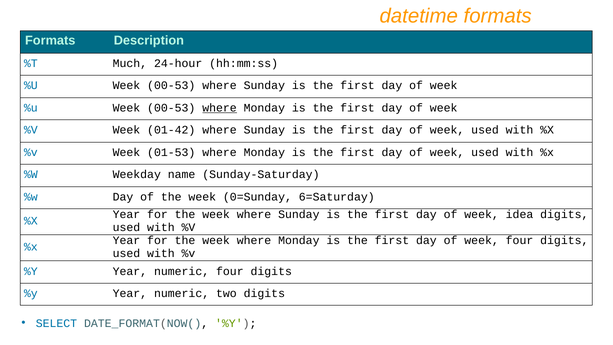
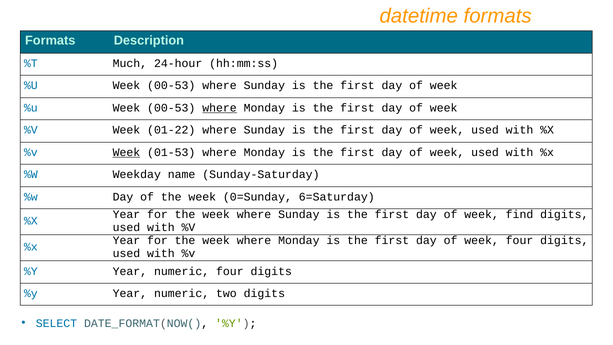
01-42: 01-42 -> 01-22 (171, 130)
Week underline: none -> present (126, 152)
idea: idea -> find (520, 214)
